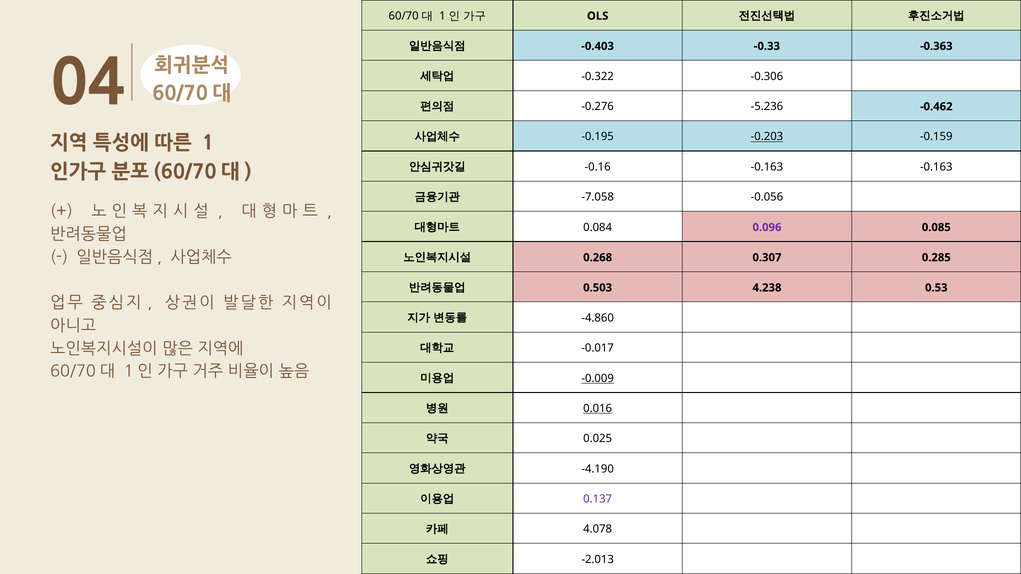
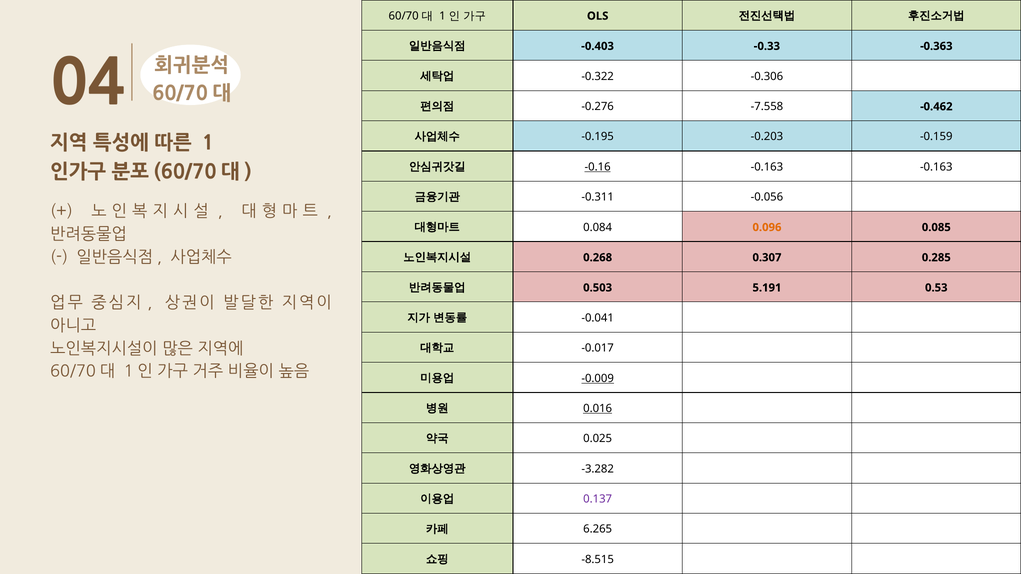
-5.236: -5.236 -> -7.558 (767, 107)
-0.203 underline: present -> none (767, 137)
-0.16 underline: none -> present (598, 167)
-7.058: -7.058 -> -0.311 (598, 197)
0.096 colour: purple -> orange (767, 227)
4.238: 4.238 -> 5.191 (767, 288)
-4.860: -4.860 -> -0.041 (598, 318)
-4.190: -4.190 -> -3.282 (598, 469)
4.078: 4.078 -> 6.265 (598, 530)
-2.013: -2.013 -> -8.515 (598, 560)
